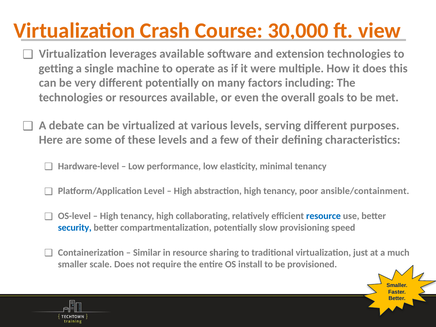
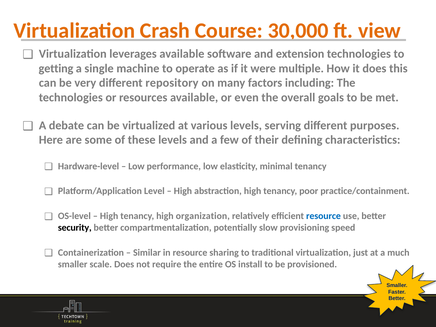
different potentially: potentially -> repository (172, 83)
ansible/containment: ansible/containment -> practice/containment (365, 191)
collaborating: collaborating -> organization (203, 216)
security colour: blue -> black (75, 228)
